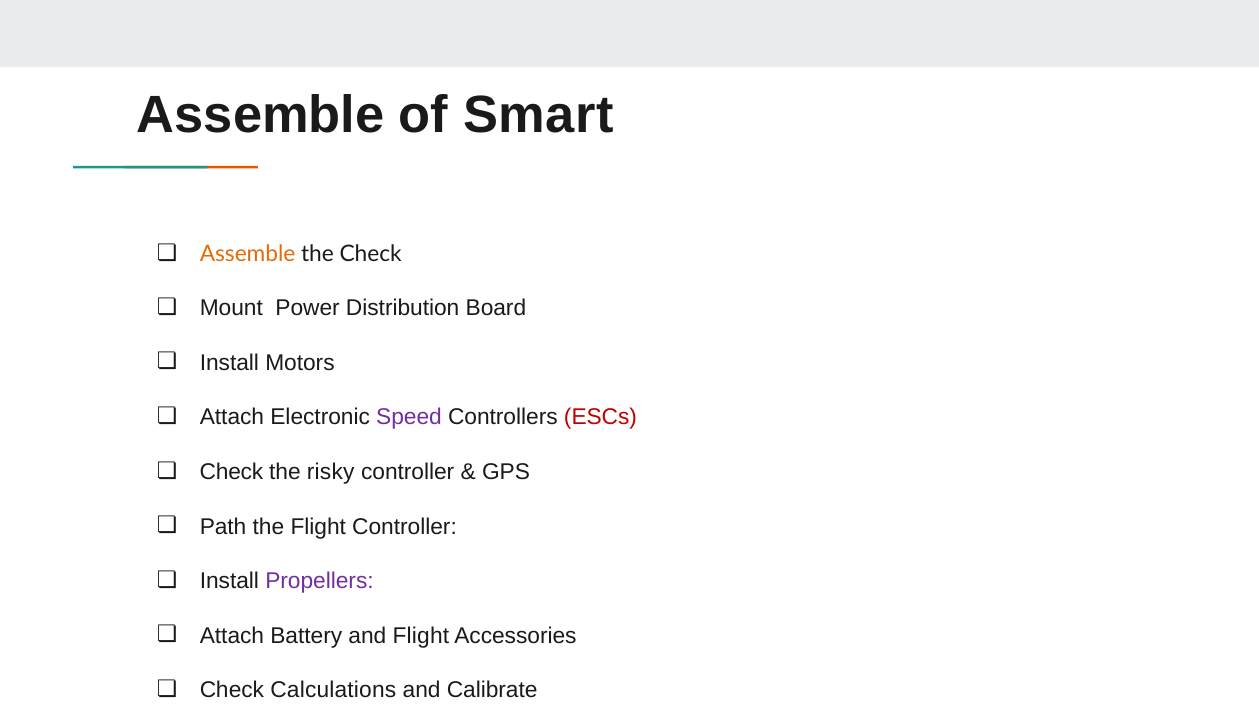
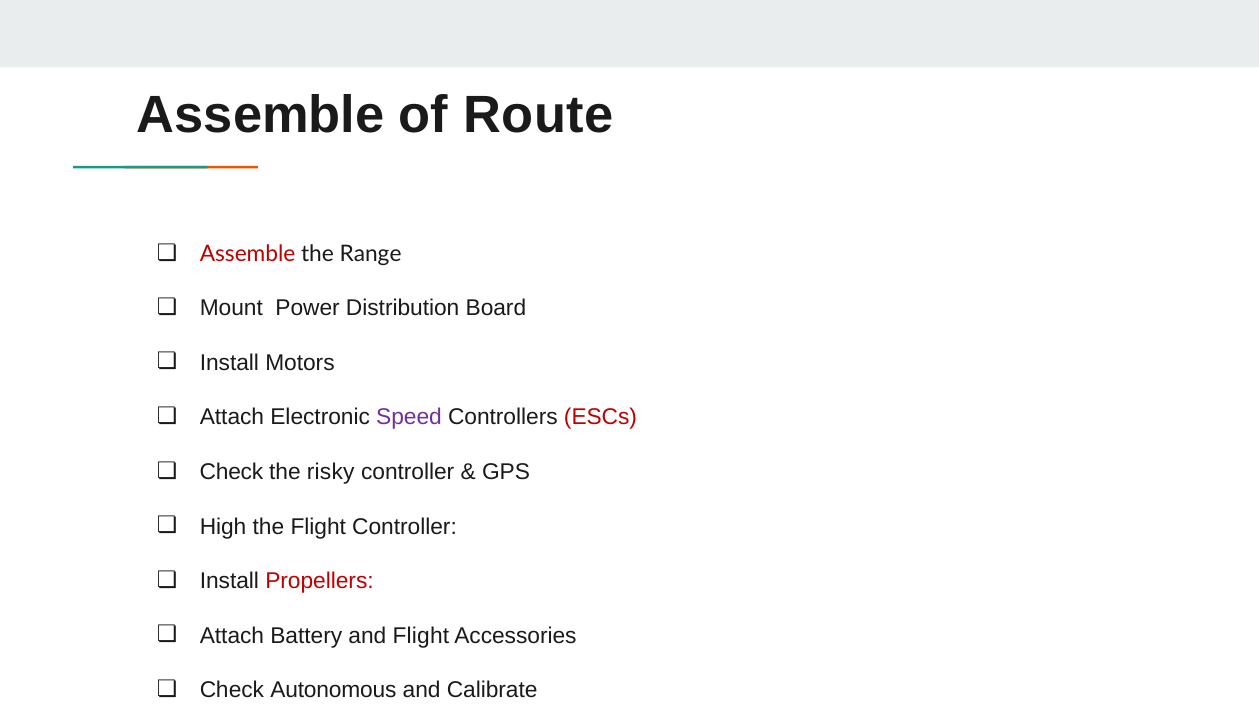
Smart: Smart -> Route (538, 115)
Assemble colour: orange -> red (248, 254)
the Check: Check -> Range (371, 254)
Path: Path -> High (223, 527)
Propellers colour: purple -> red (320, 581)
Calculations: Calculations -> Autonomous (333, 691)
